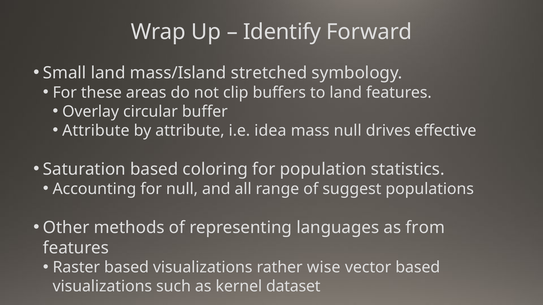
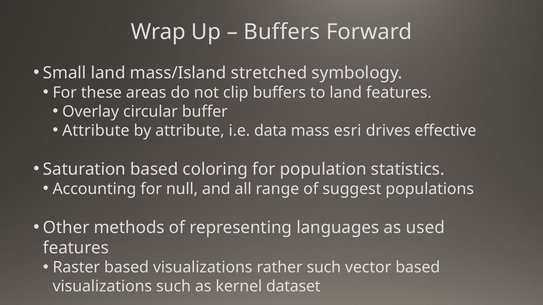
Identify: Identify -> Buffers (282, 32)
idea: idea -> data (271, 131)
mass null: null -> esri (348, 131)
from: from -> used (425, 228)
rather wise: wise -> such (324, 268)
